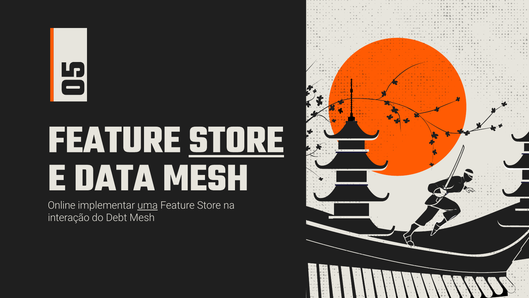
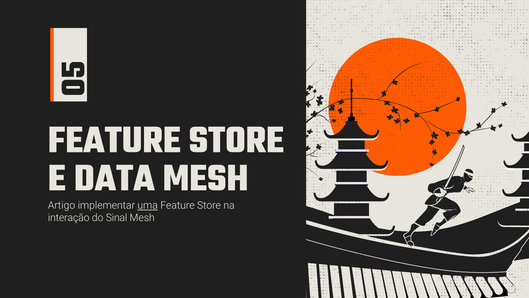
STORE underline: present -> none (236, 139)
Online: Online -> Artigo (62, 205)
Debt: Debt -> Sinal (117, 218)
